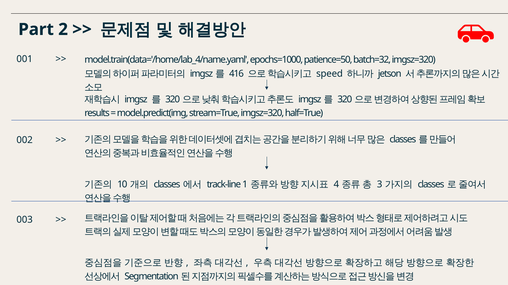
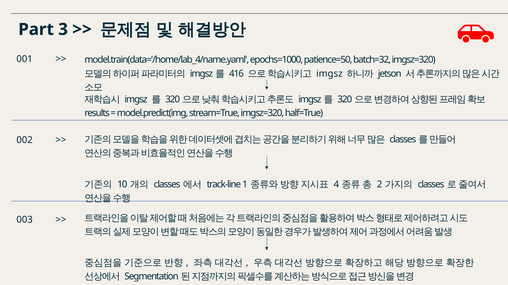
2: 2 -> 3 (63, 29)
speed: speed -> imgsz (329, 74)
3: 3 -> 2 (380, 185)
